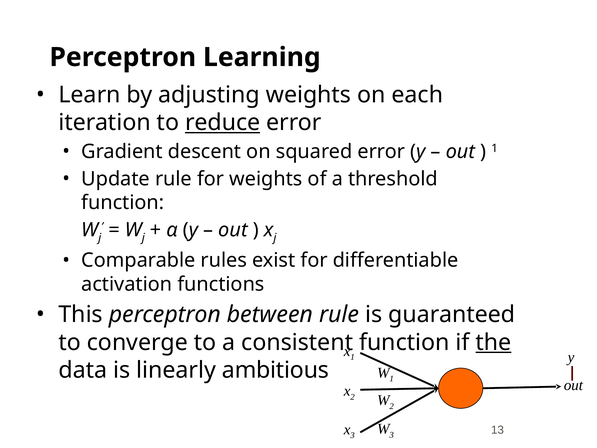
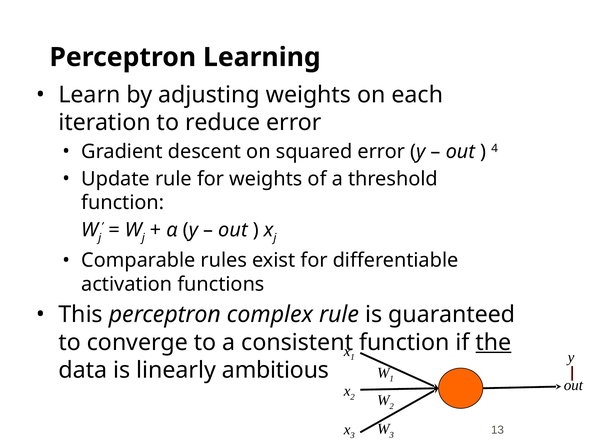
reduce underline: present -> none (223, 123)
1: 1 -> 4 (495, 148)
between: between -> complex (270, 314)
